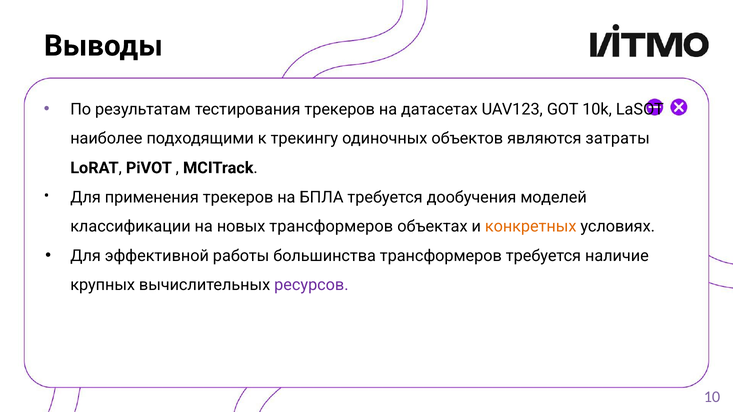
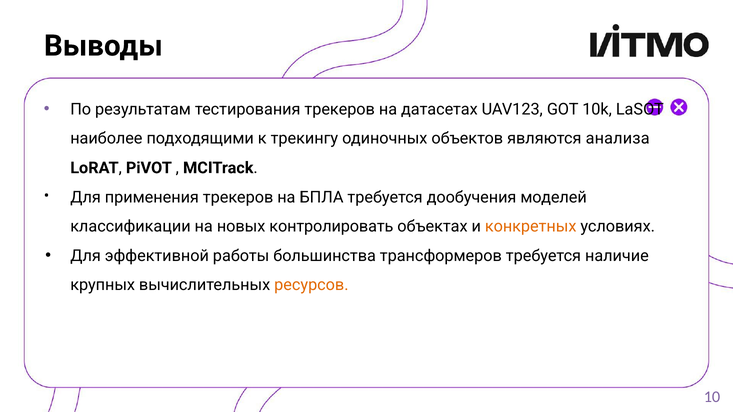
затраты: затраты -> анализа (618, 139)
новых трансформеров: трансформеров -> контролировать (331, 227)
ресурсов colour: purple -> orange (311, 285)
